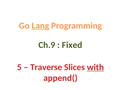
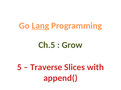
Ch.9: Ch.9 -> Ch.5 (47, 45)
Fixed: Fixed -> Grow (72, 45)
with underline: present -> none (95, 68)
